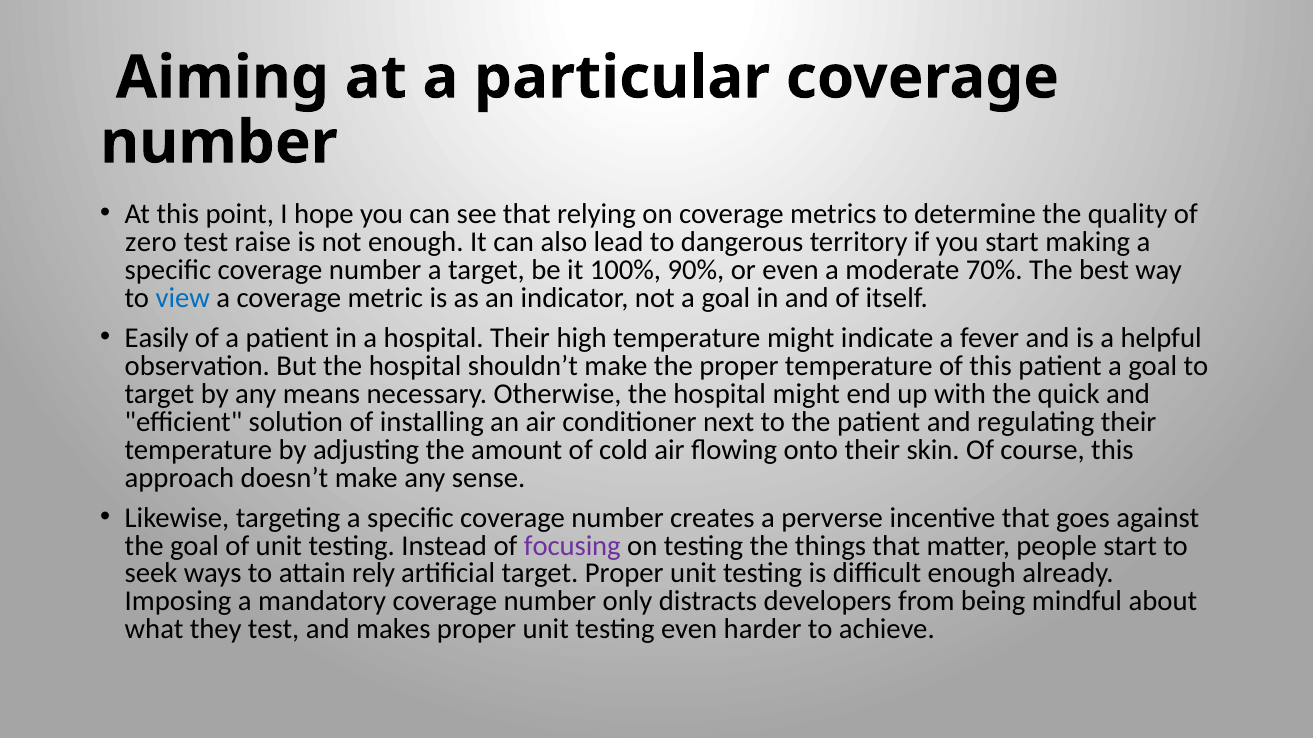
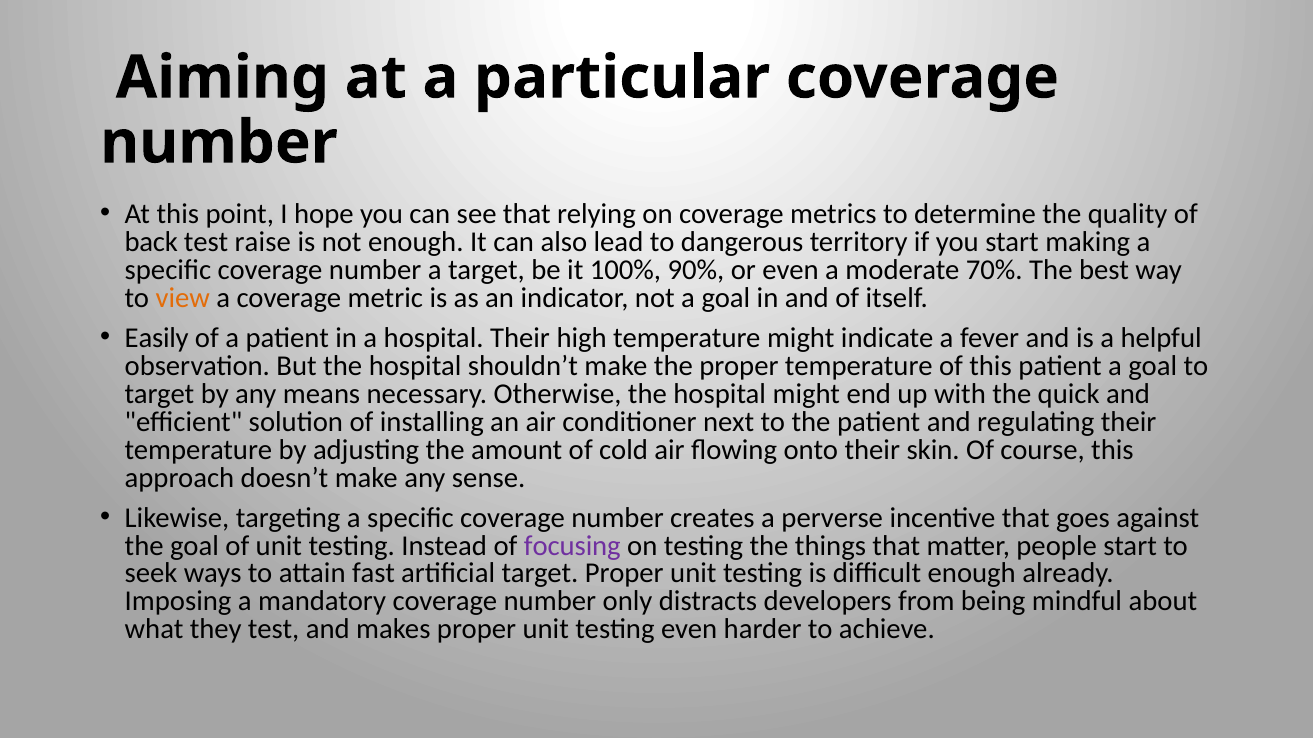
zero: zero -> back (151, 242)
view colour: blue -> orange (183, 298)
rely: rely -> fast (374, 574)
